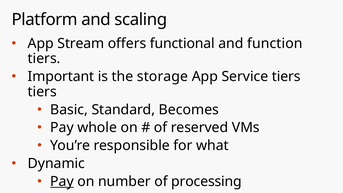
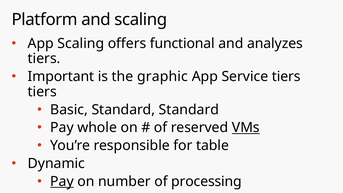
App Stream: Stream -> Scaling (81, 43)
function: function -> analyzes (275, 43)
storage: storage -> graphic (162, 77)
Standard Becomes: Becomes -> Standard (189, 110)
VMs underline: none -> present (246, 128)
what: what -> table (212, 145)
